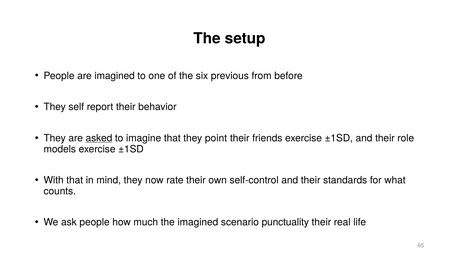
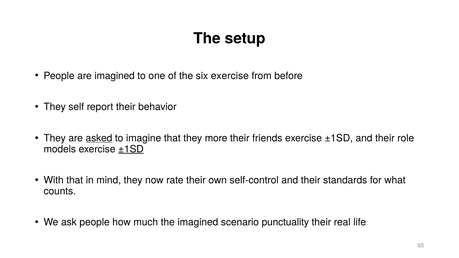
six previous: previous -> exercise (230, 76)
point: point -> more (216, 138)
±1SD underline: none -> present (131, 149)
